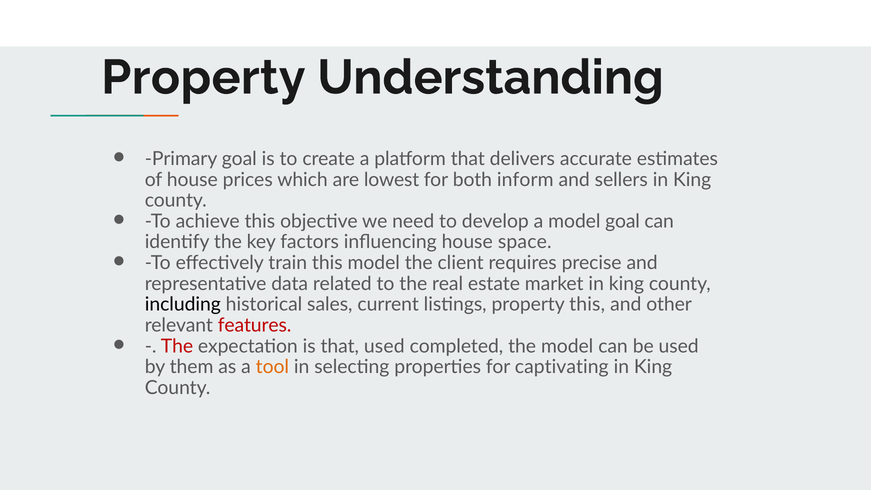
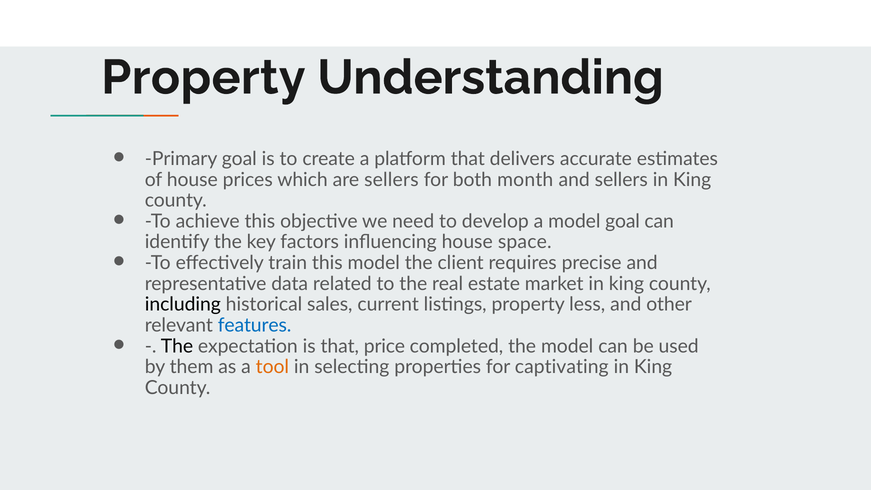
are lowest: lowest -> sellers (391, 180)
inform: inform -> month (525, 180)
property this: this -> less (587, 305)
features colour: red -> blue (255, 325)
The colour: red -> black (177, 346)
that used: used -> price (384, 346)
